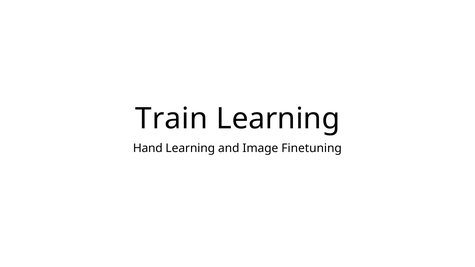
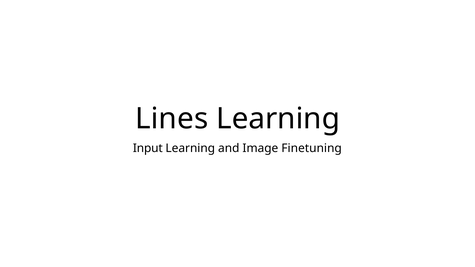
Train: Train -> Lines (172, 119)
Hand: Hand -> Input (148, 148)
